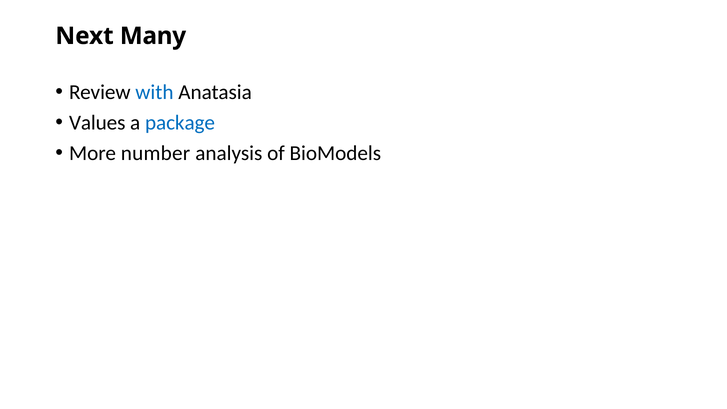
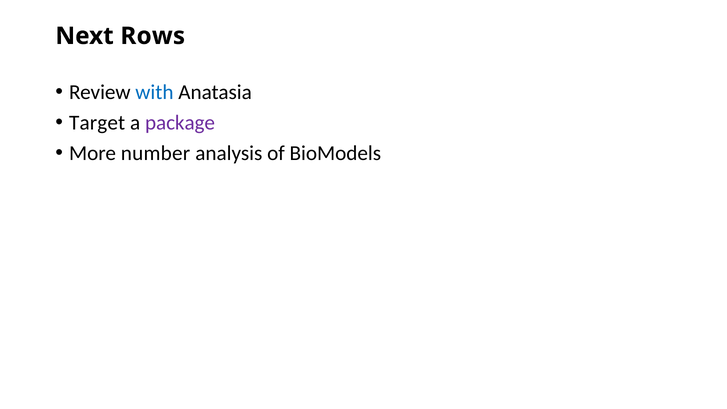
Many: Many -> Rows (153, 36)
Values: Values -> Target (97, 123)
package colour: blue -> purple (180, 123)
